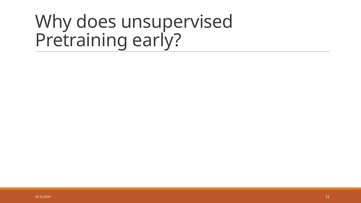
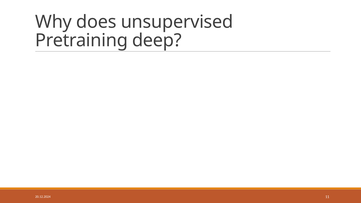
early: early -> deep (157, 40)
